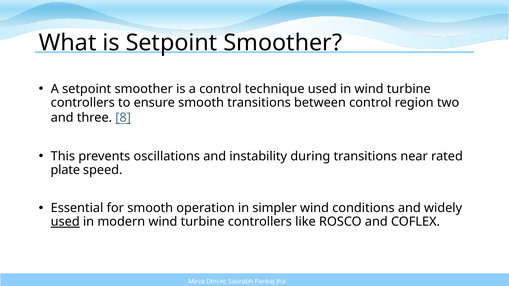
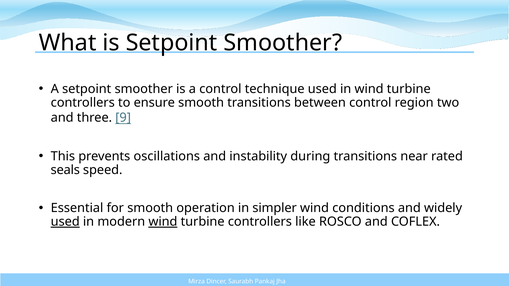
8: 8 -> 9 (123, 118)
plate: plate -> seals (65, 170)
wind underline: none -> present (163, 222)
